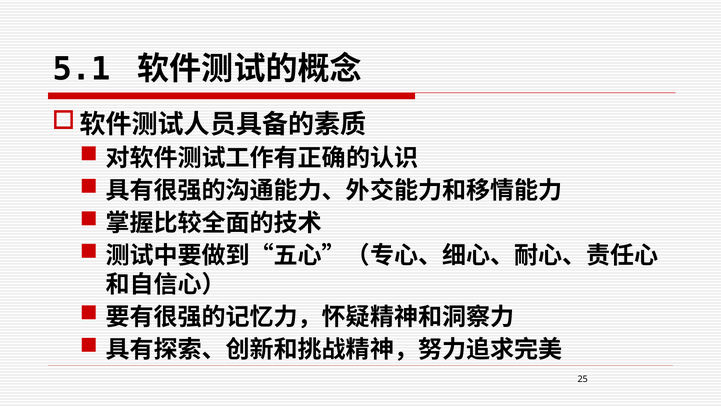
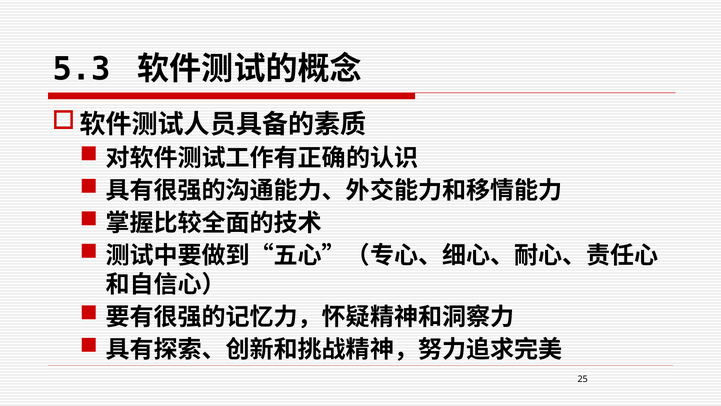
5.1: 5.1 -> 5.3 (81, 69)
